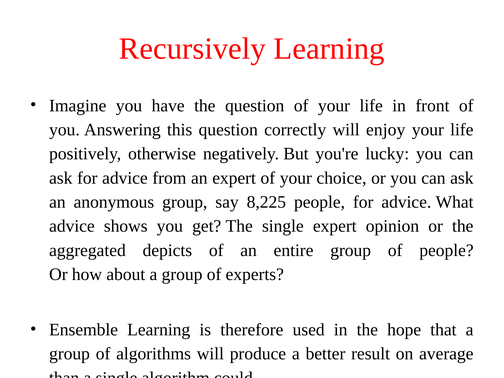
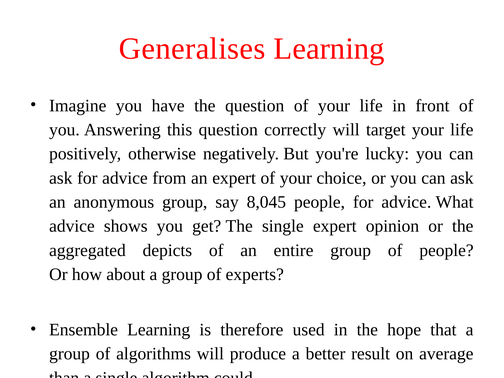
Recursively: Recursively -> Generalises (192, 49)
enjoy: enjoy -> target (386, 130)
8,225: 8,225 -> 8,045 (266, 202)
